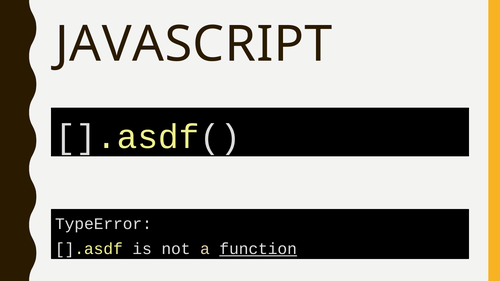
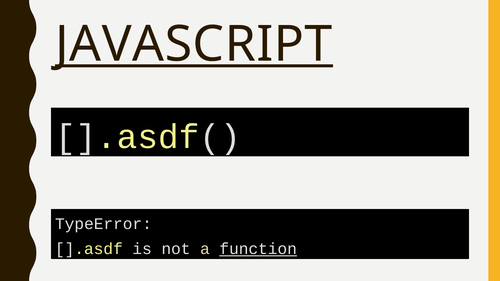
JAVASCRIPT underline: none -> present (194, 44)
